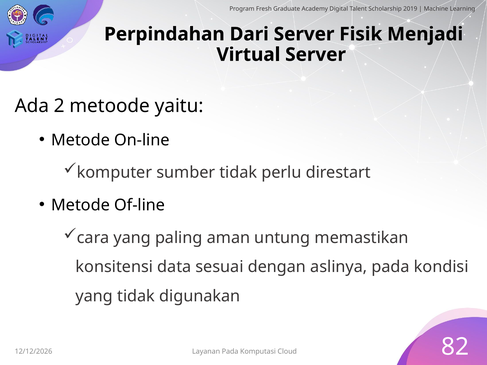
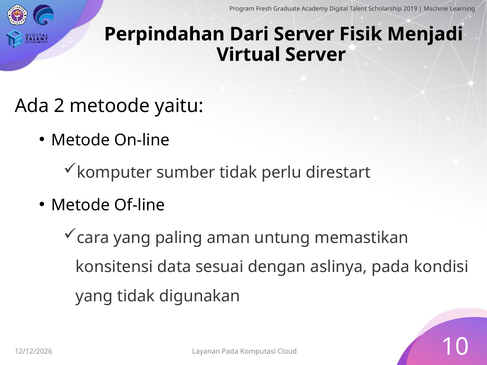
82: 82 -> 10 (455, 347)
